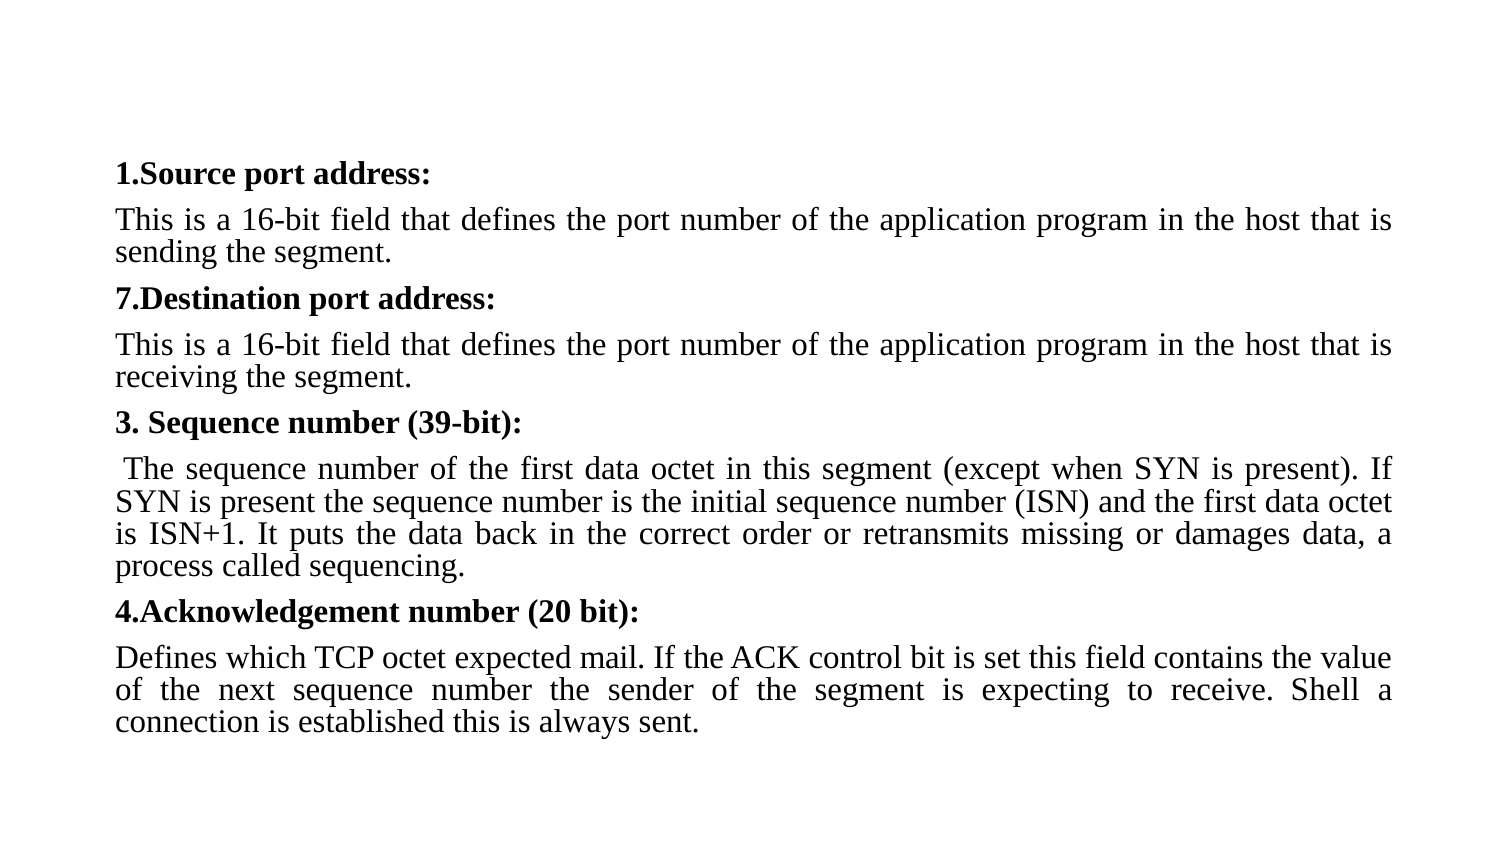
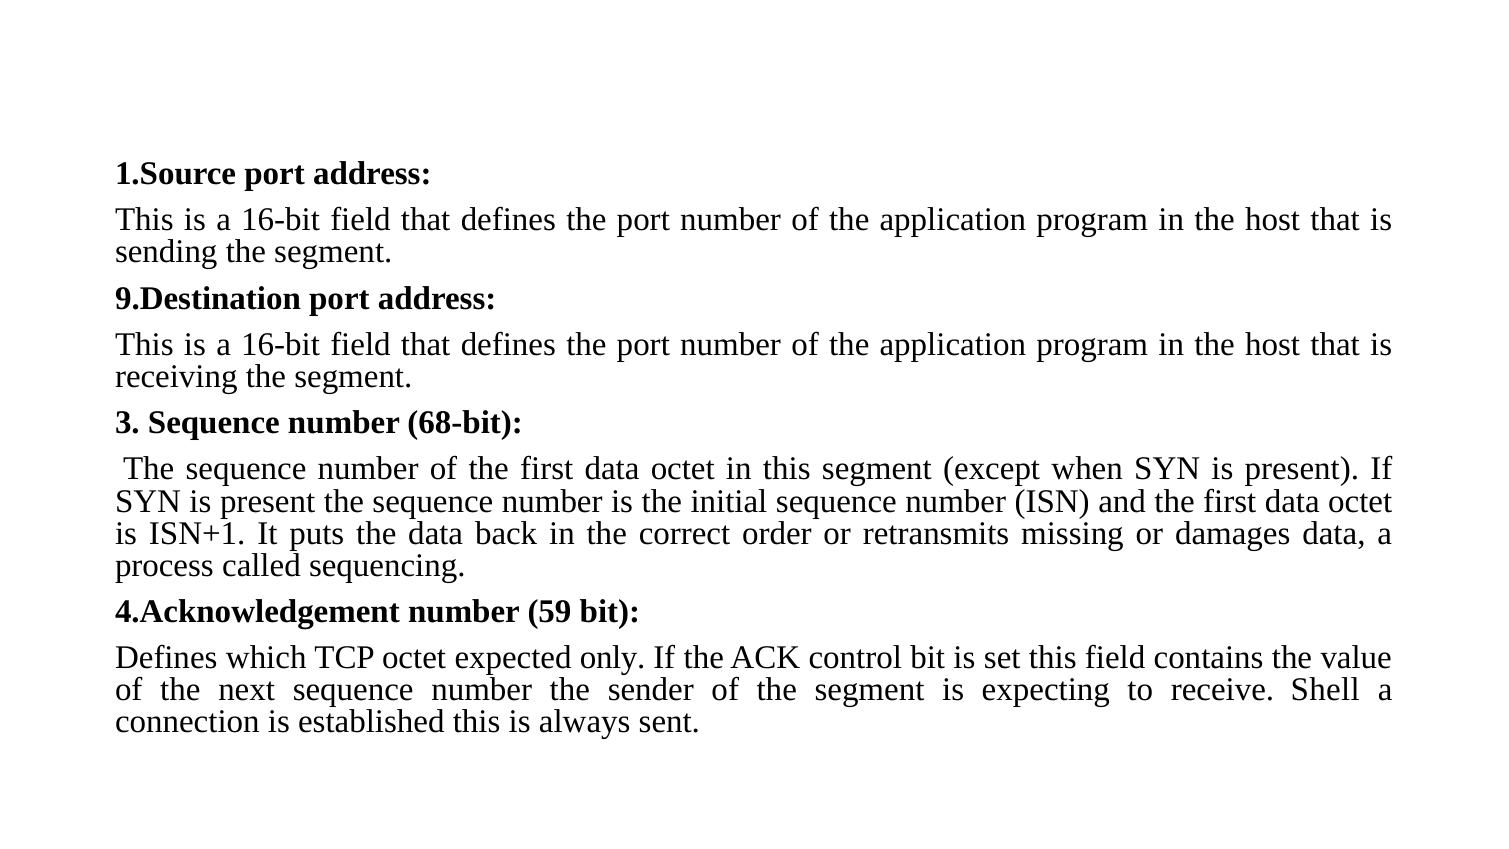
7.Destination: 7.Destination -> 9.Destination (208, 298)
39-bit: 39-bit -> 68-bit (465, 423)
20: 20 -> 59 (549, 611)
mail: mail -> only (613, 658)
